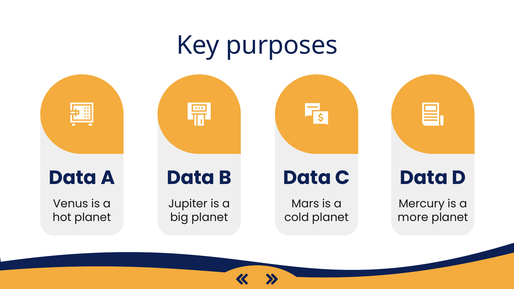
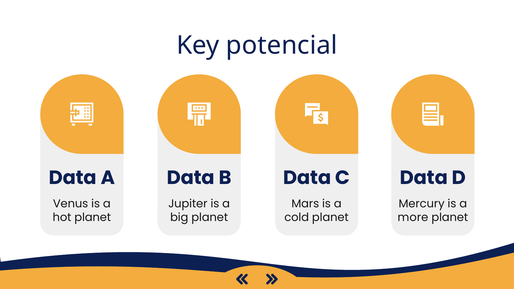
purposes: purposes -> potencial (282, 45)
